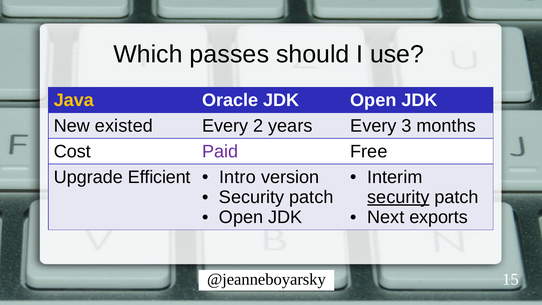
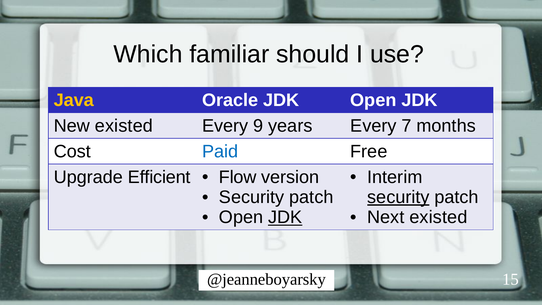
passes: passes -> familiar (229, 54)
2: 2 -> 9 (258, 126)
3: 3 -> 7 (406, 126)
Paid colour: purple -> blue (220, 151)
Intro: Intro -> Flow (238, 177)
JDK underline: none -> present (285, 217)
Next exports: exports -> existed (438, 217)
